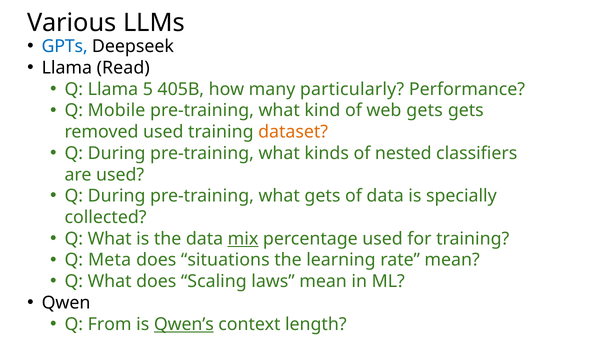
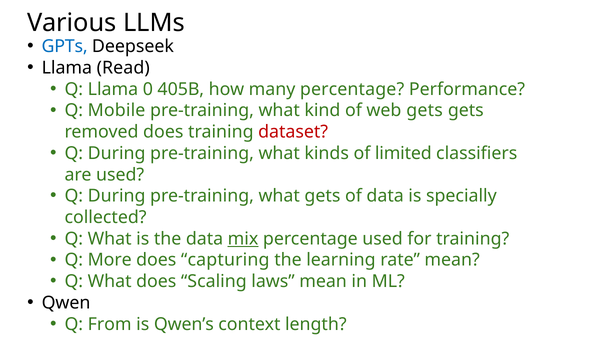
5: 5 -> 0 (148, 89)
many particularly: particularly -> percentage (352, 89)
removed used: used -> does (163, 132)
dataset colour: orange -> red (293, 132)
nested: nested -> limited (403, 153)
Meta: Meta -> More (110, 260)
situations: situations -> capturing (225, 260)
Qwen’s underline: present -> none (184, 324)
